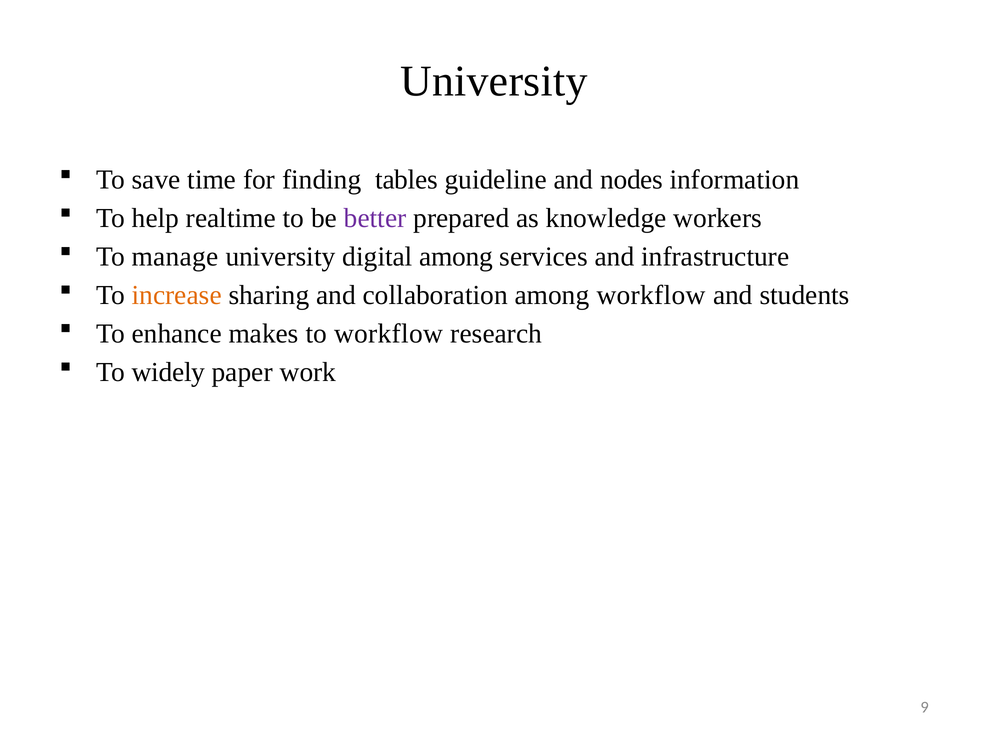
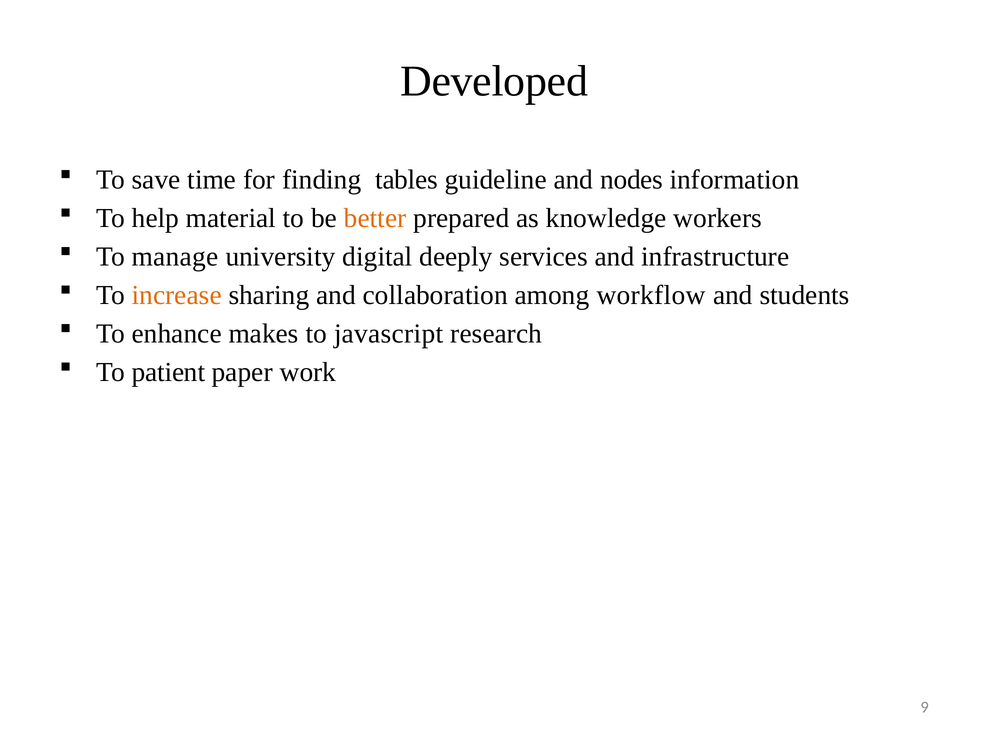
University: University -> Developed (494, 81)
realtime: realtime -> material (231, 218)
better colour: purple -> orange (375, 218)
digital among: among -> deeply (456, 257)
to workflow: workflow -> javascript (389, 334)
widely: widely -> patient (168, 372)
